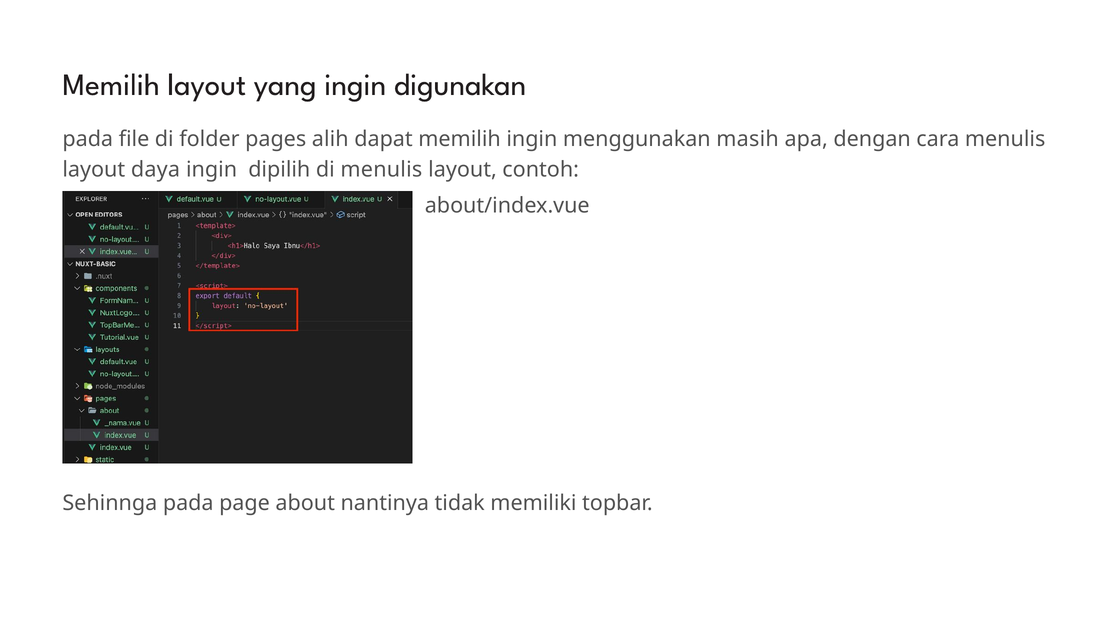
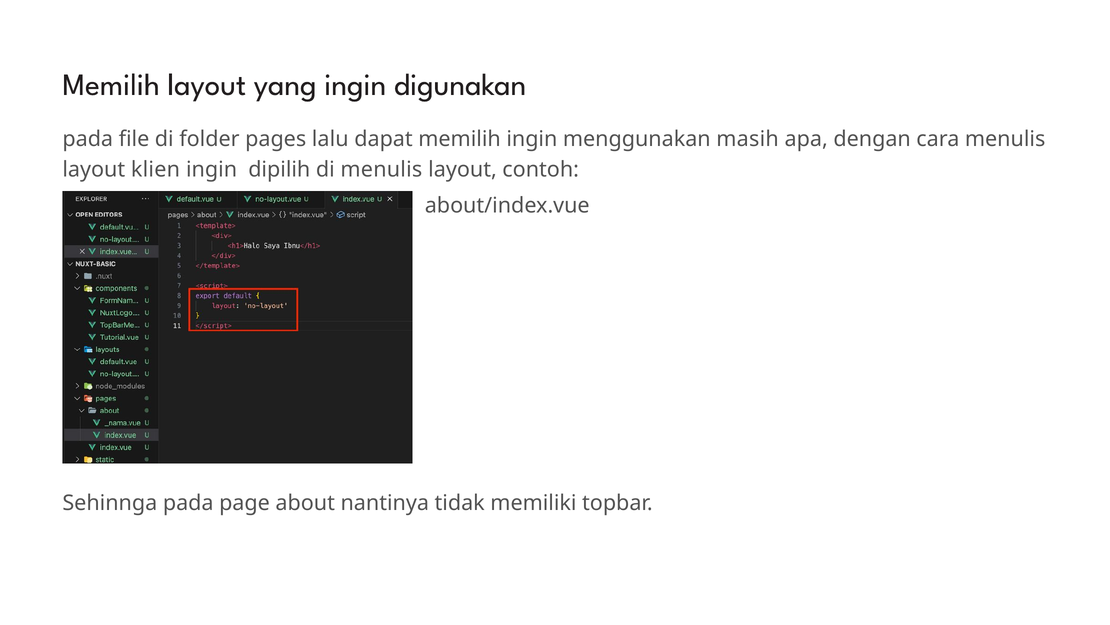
alih: alih -> lalu (330, 139)
daya: daya -> klien (155, 169)
